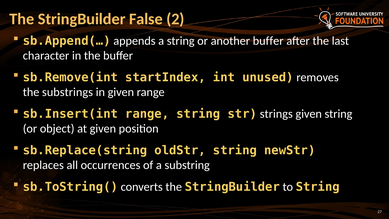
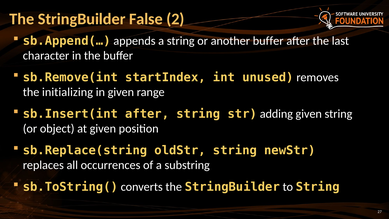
substrings: substrings -> initializing (68, 92)
sb.Insert(int range: range -> after (147, 114)
strings: strings -> adding (276, 114)
